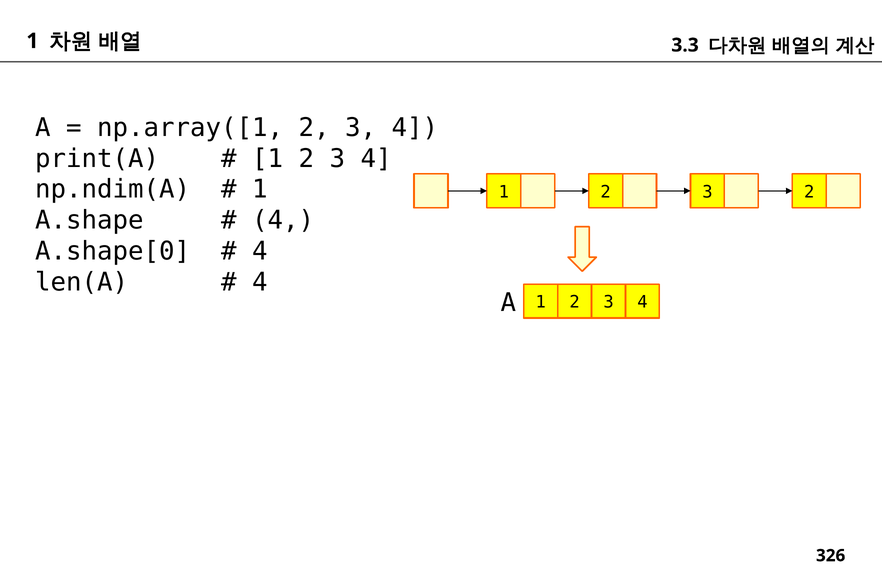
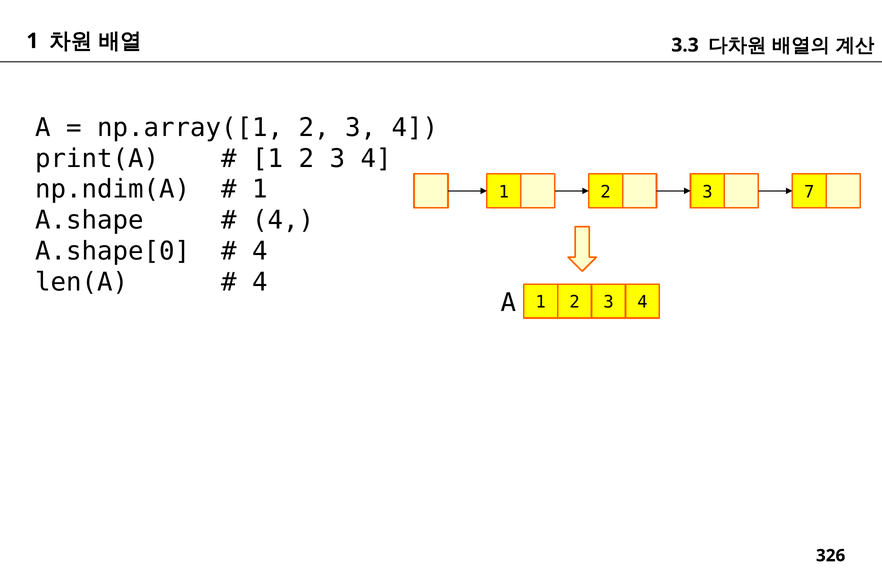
3 2: 2 -> 7 (809, 192)
